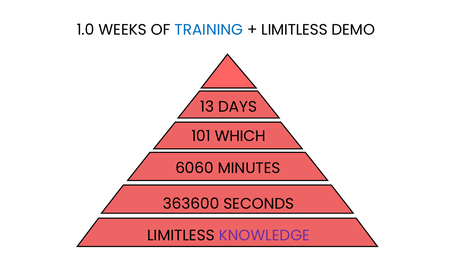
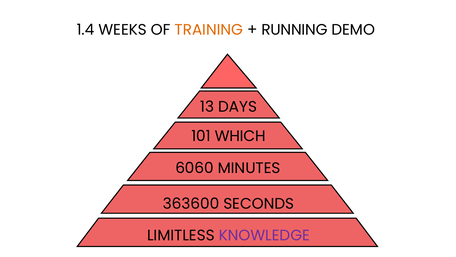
1.0: 1.0 -> 1.4 (86, 30)
TRAINING colour: blue -> orange (209, 30)
LIMITLESS: LIMITLESS -> RUNNING (294, 30)
